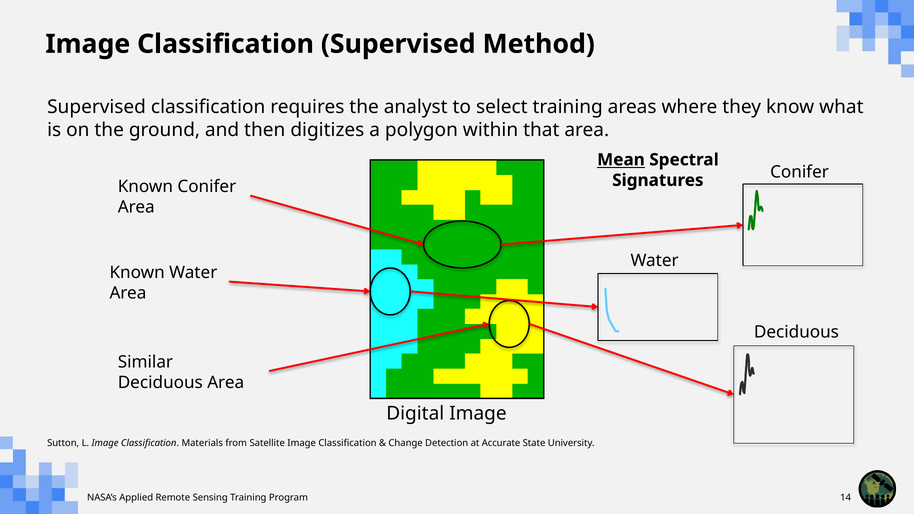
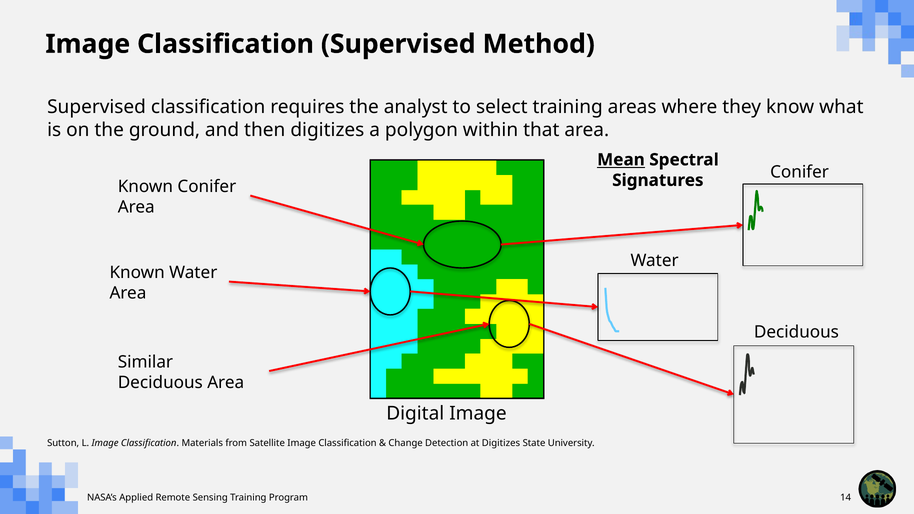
at Accurate: Accurate -> Digitizes (501, 443)
